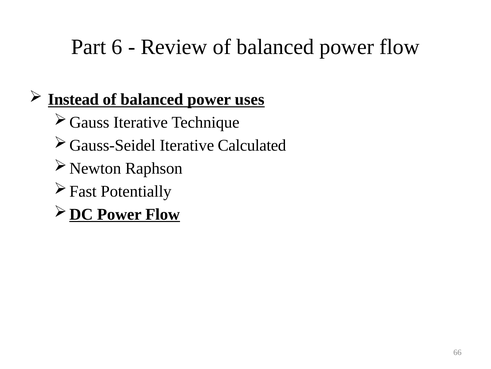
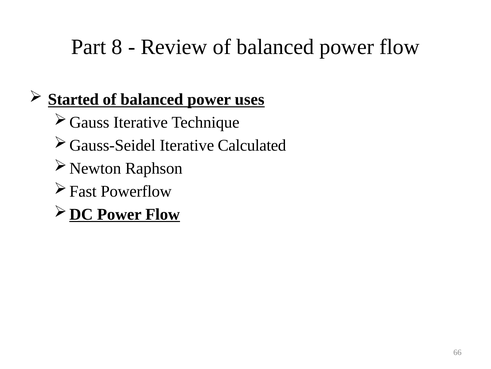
6: 6 -> 8 (117, 47)
Instead: Instead -> Started (73, 99)
Potentially: Potentially -> Powerflow (136, 191)
